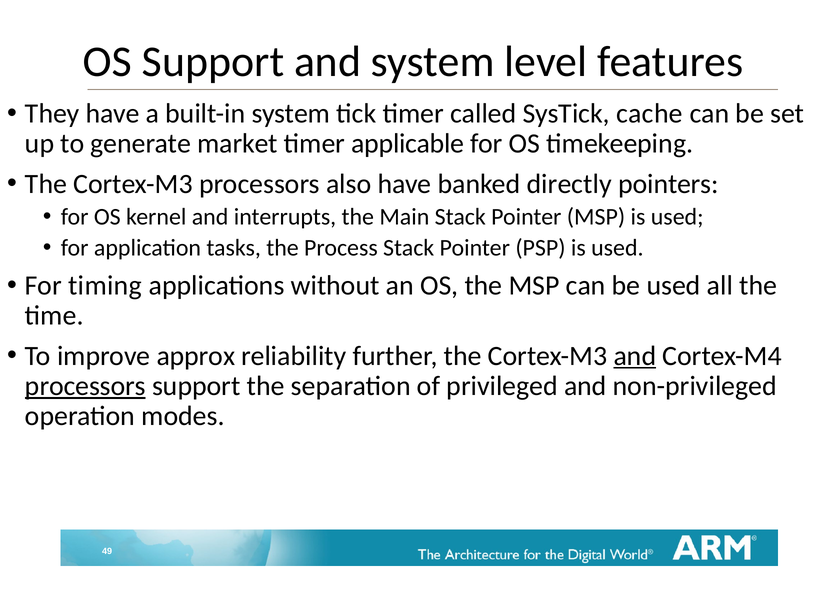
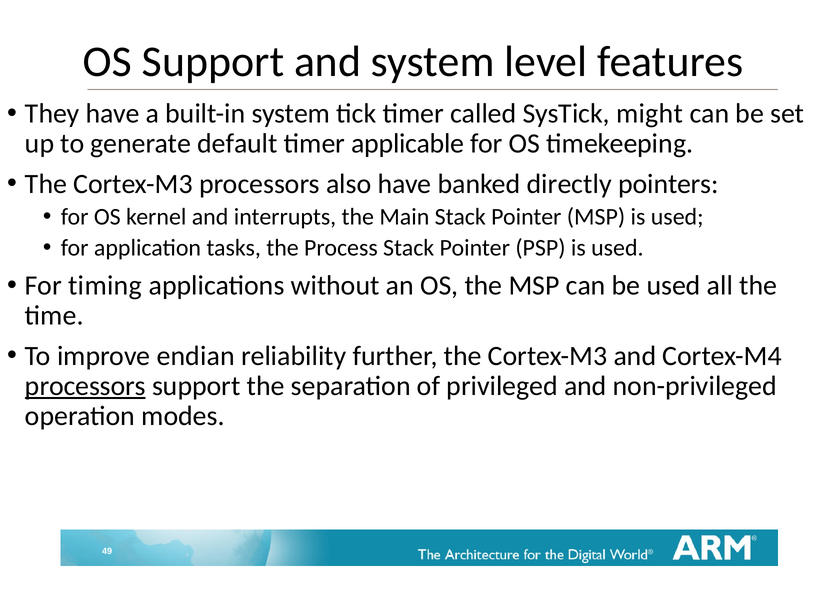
cache: cache -> might (650, 114)
market: market -> default (237, 144)
approx: approx -> endian (196, 356)
and underline: present -> none (635, 356)
